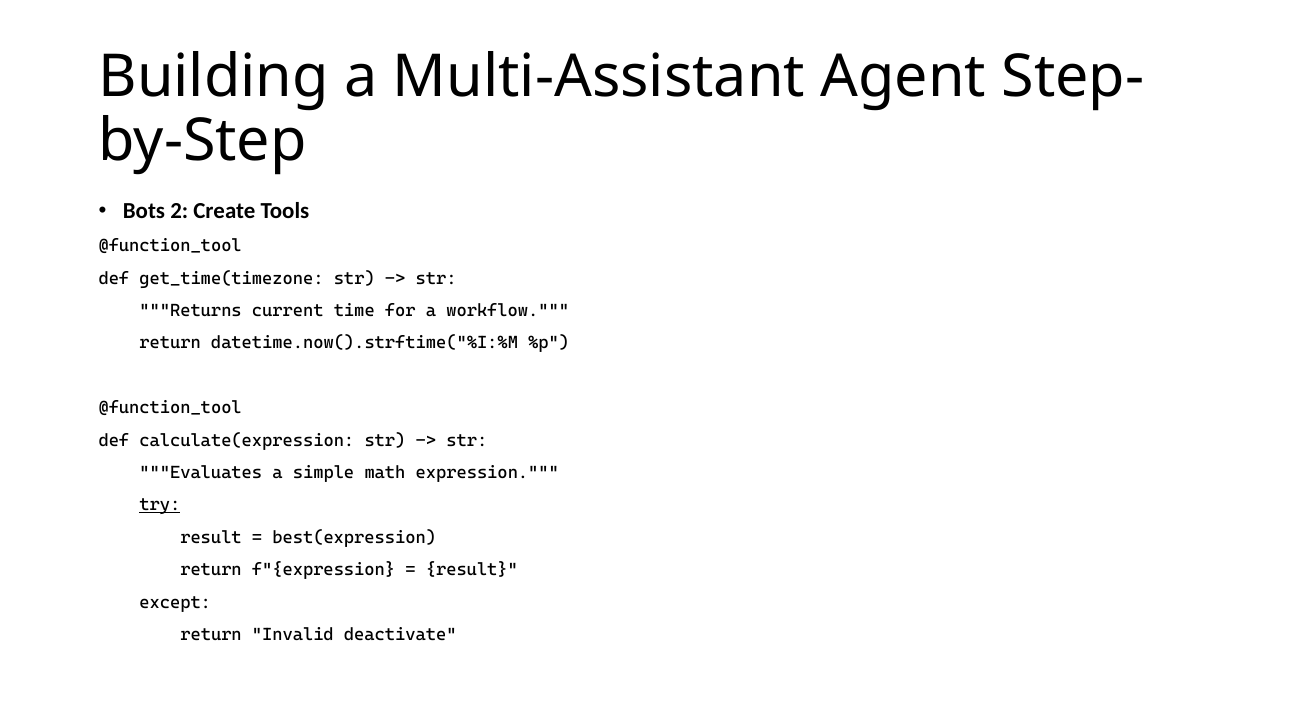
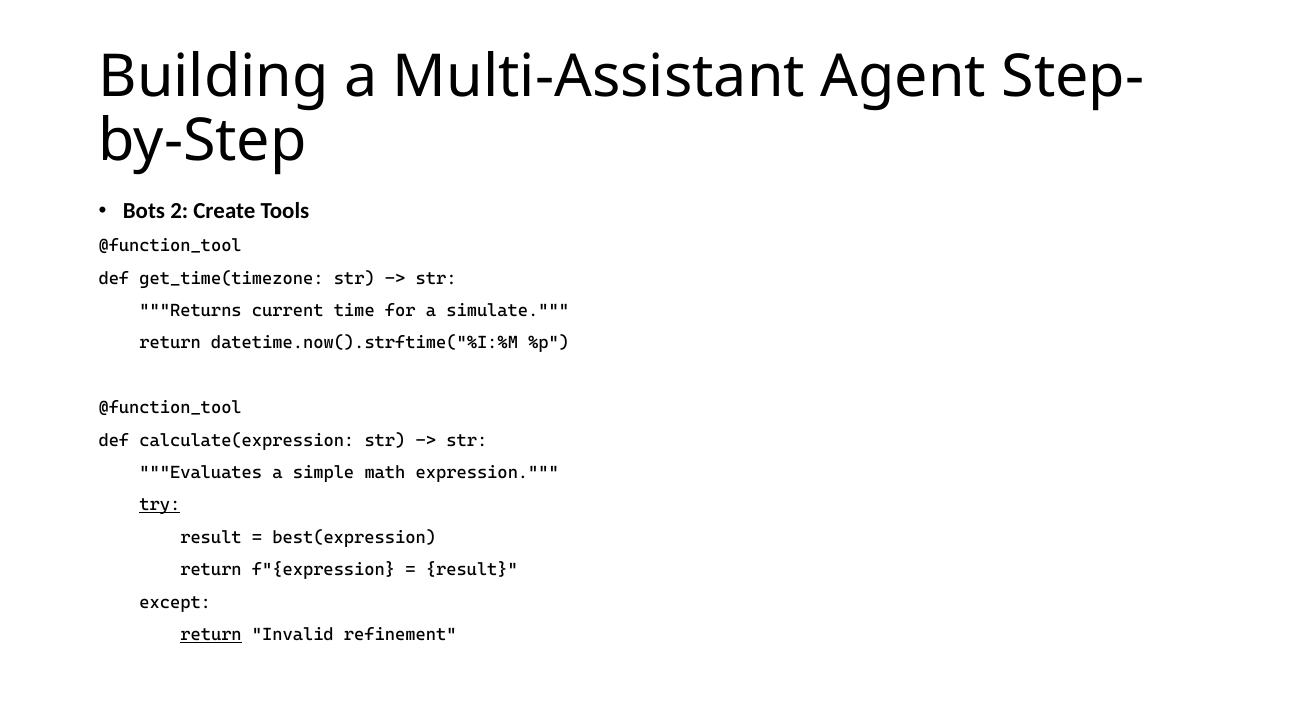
workflow: workflow -> simulate (508, 311)
return underline: none -> present (211, 635)
deactivate: deactivate -> refinement (400, 635)
